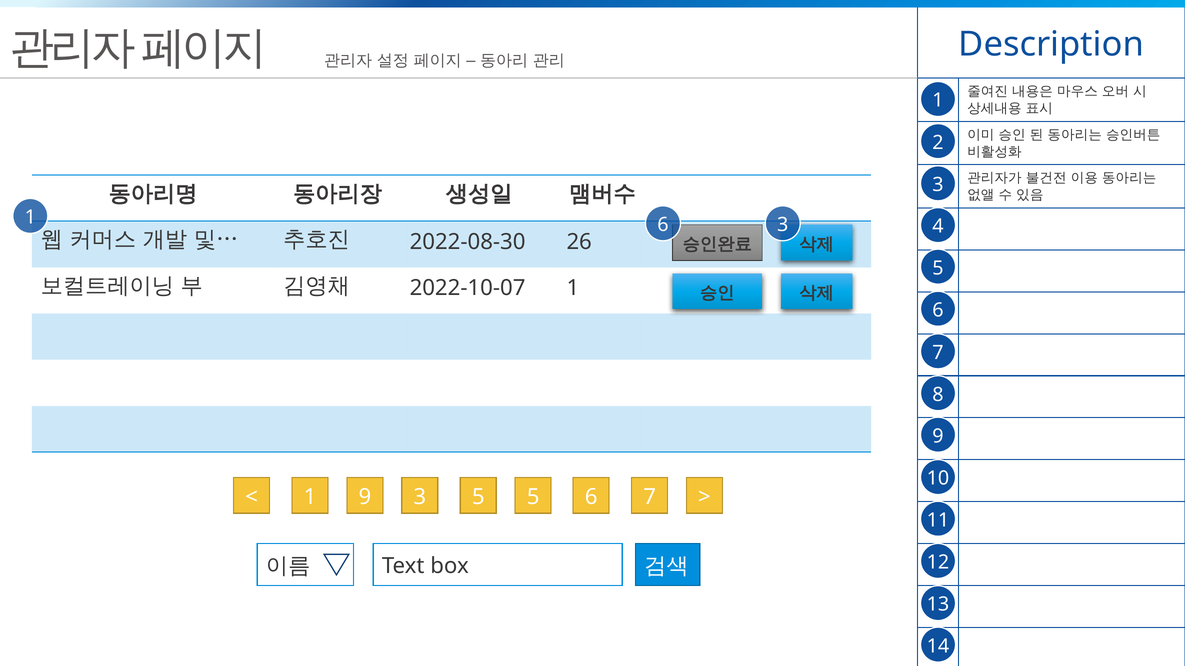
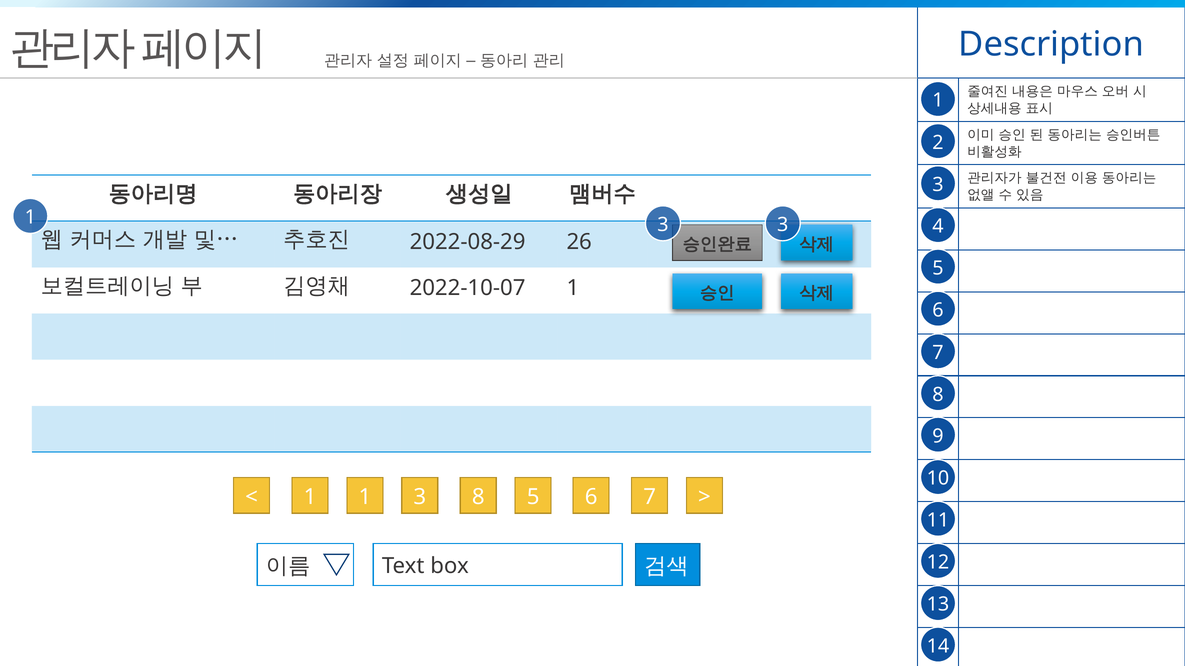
6: 6 -> 3 (663, 225)
2022-08-30: 2022-08-30 -> 2022-08-29 (468, 242)
1 9: 9 -> 1 (365, 497)
3 5: 5 -> 8 (478, 497)
